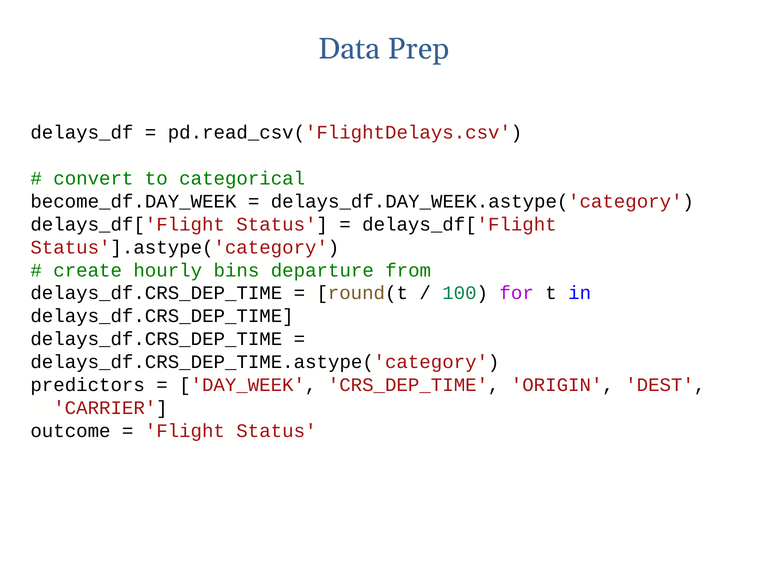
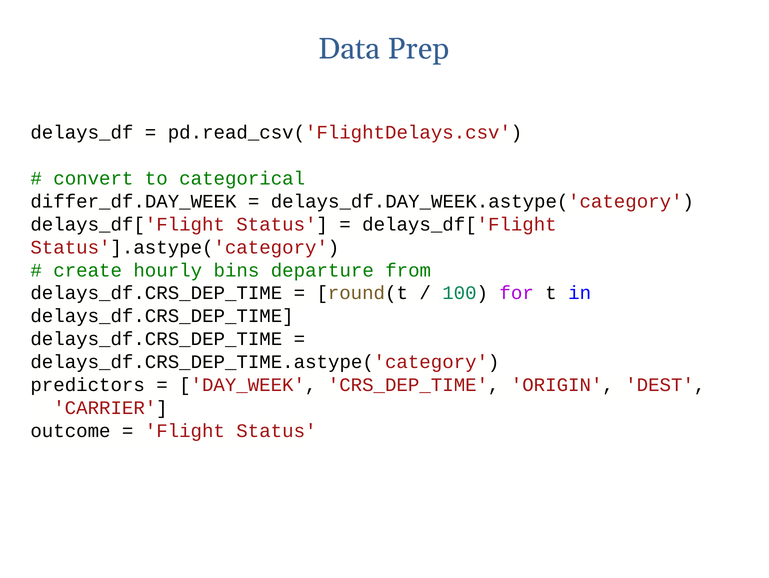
become_df.DAY_WEEK: become_df.DAY_WEEK -> differ_df.DAY_WEEK (133, 201)
